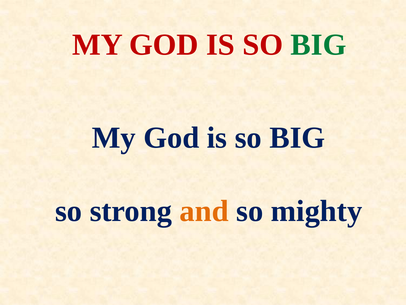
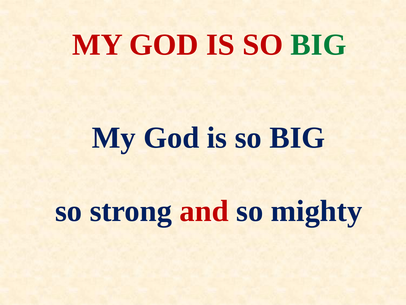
and colour: orange -> red (204, 211)
